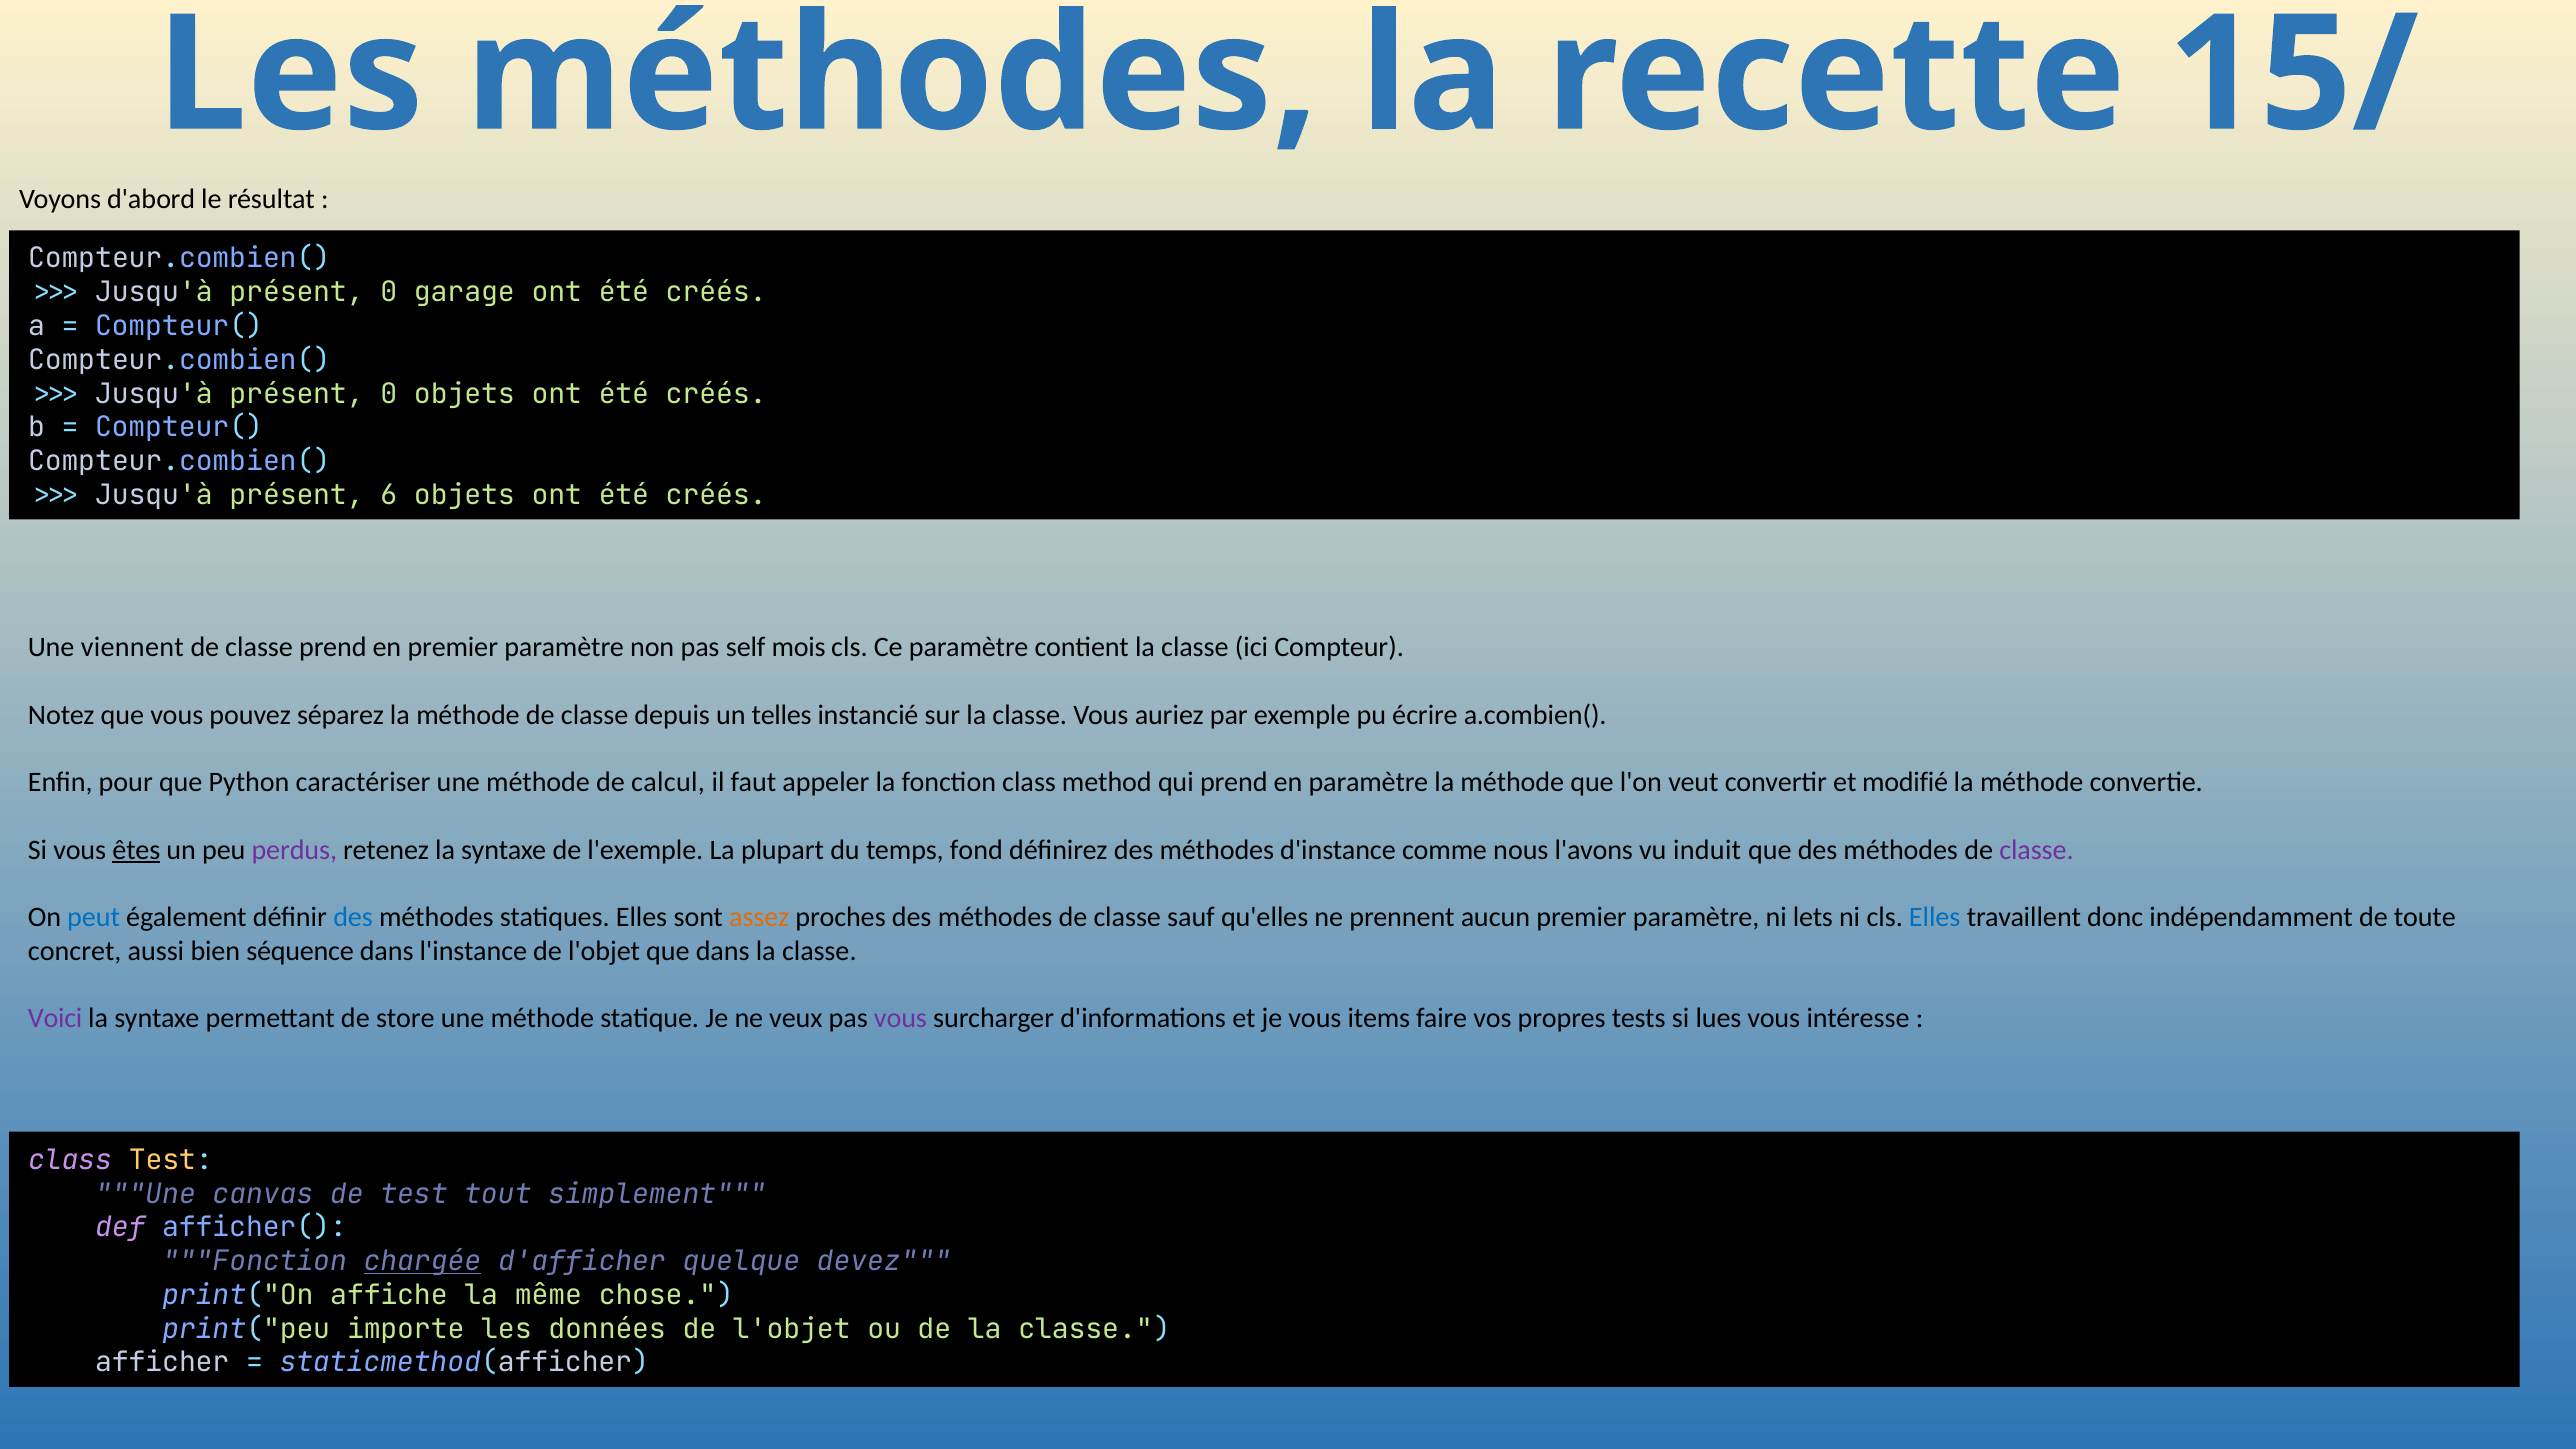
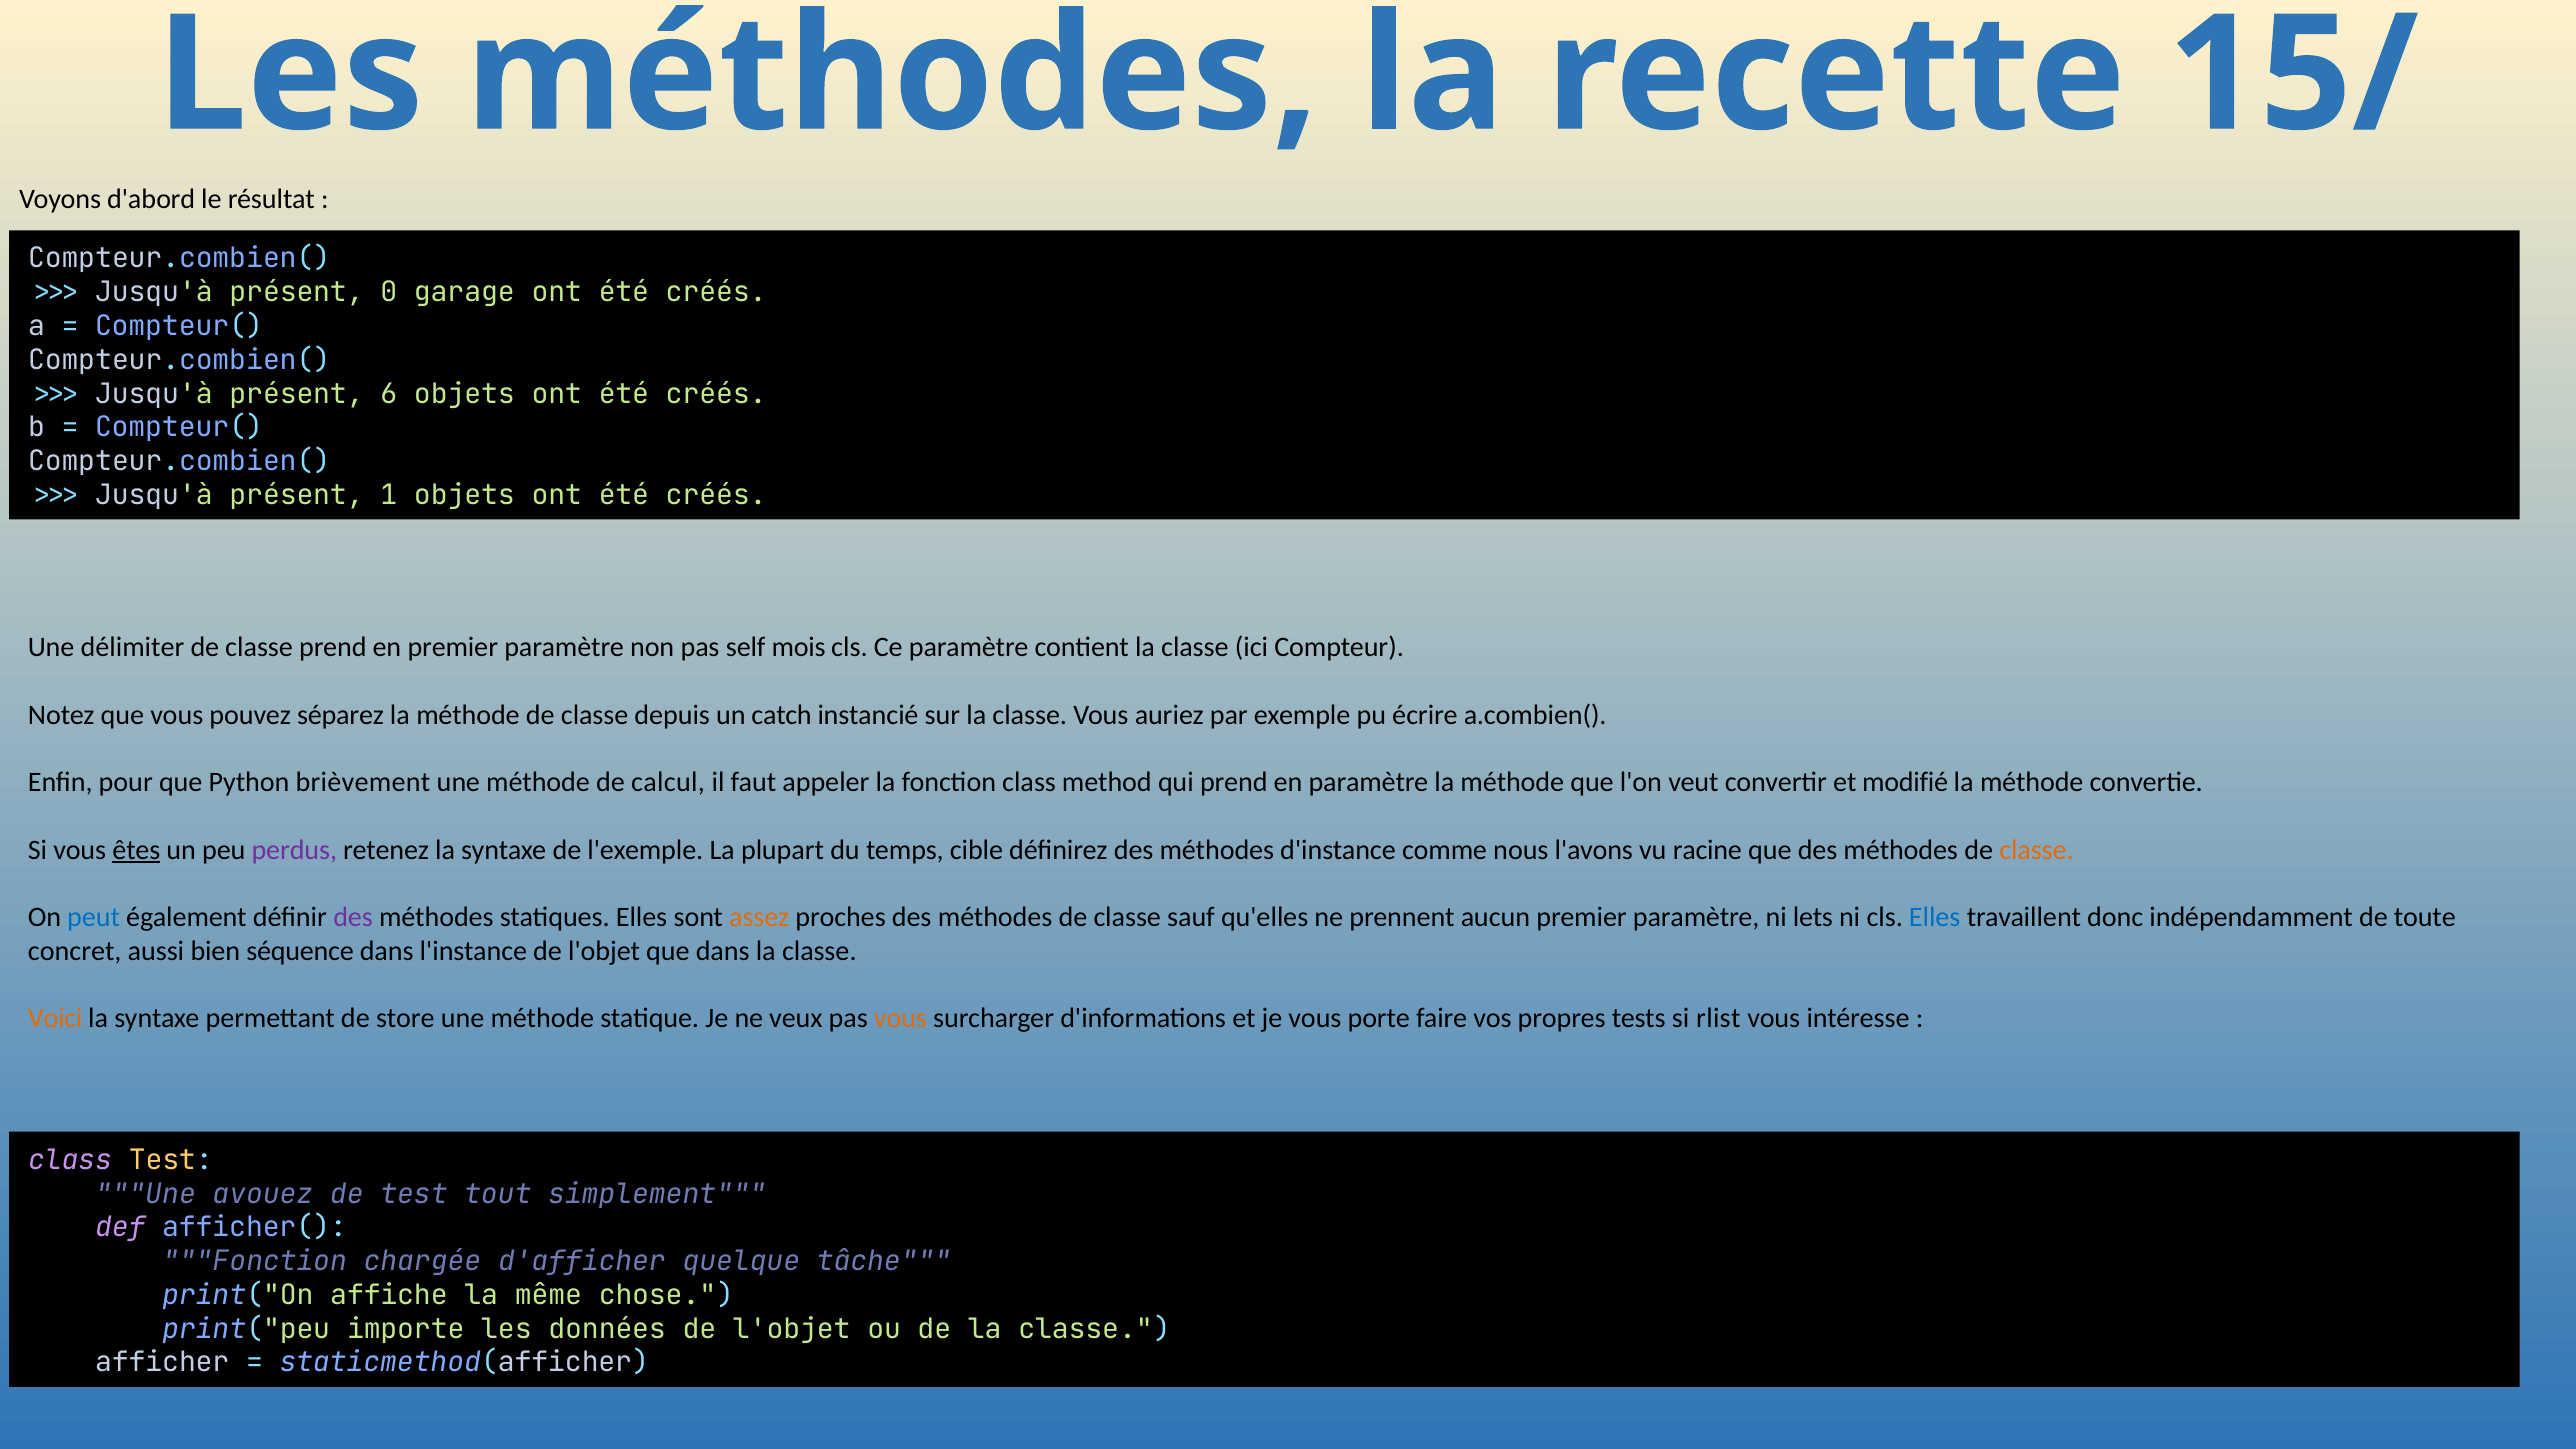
0: 0 -> 6 (389, 394)
6: 6 -> 1 (389, 495)
viennent: viennent -> délimiter (132, 647)
telles: telles -> catch (782, 715)
caractériser: caractériser -> brièvement (363, 782)
fond: fond -> cible (976, 850)
induit: induit -> racine (1707, 850)
classe colour: purple -> orange (2036, 850)
des colour: blue -> purple (353, 917)
Voici colour: purple -> orange (55, 1019)
vous colour: purple -> orange (900, 1019)
items: items -> porte (1379, 1019)
lues: lues -> rlist (1718, 1019)
canvas: canvas -> avouez (263, 1194)
chargée underline: present -> none (422, 1261)
devez: devez -> tâche (884, 1261)
